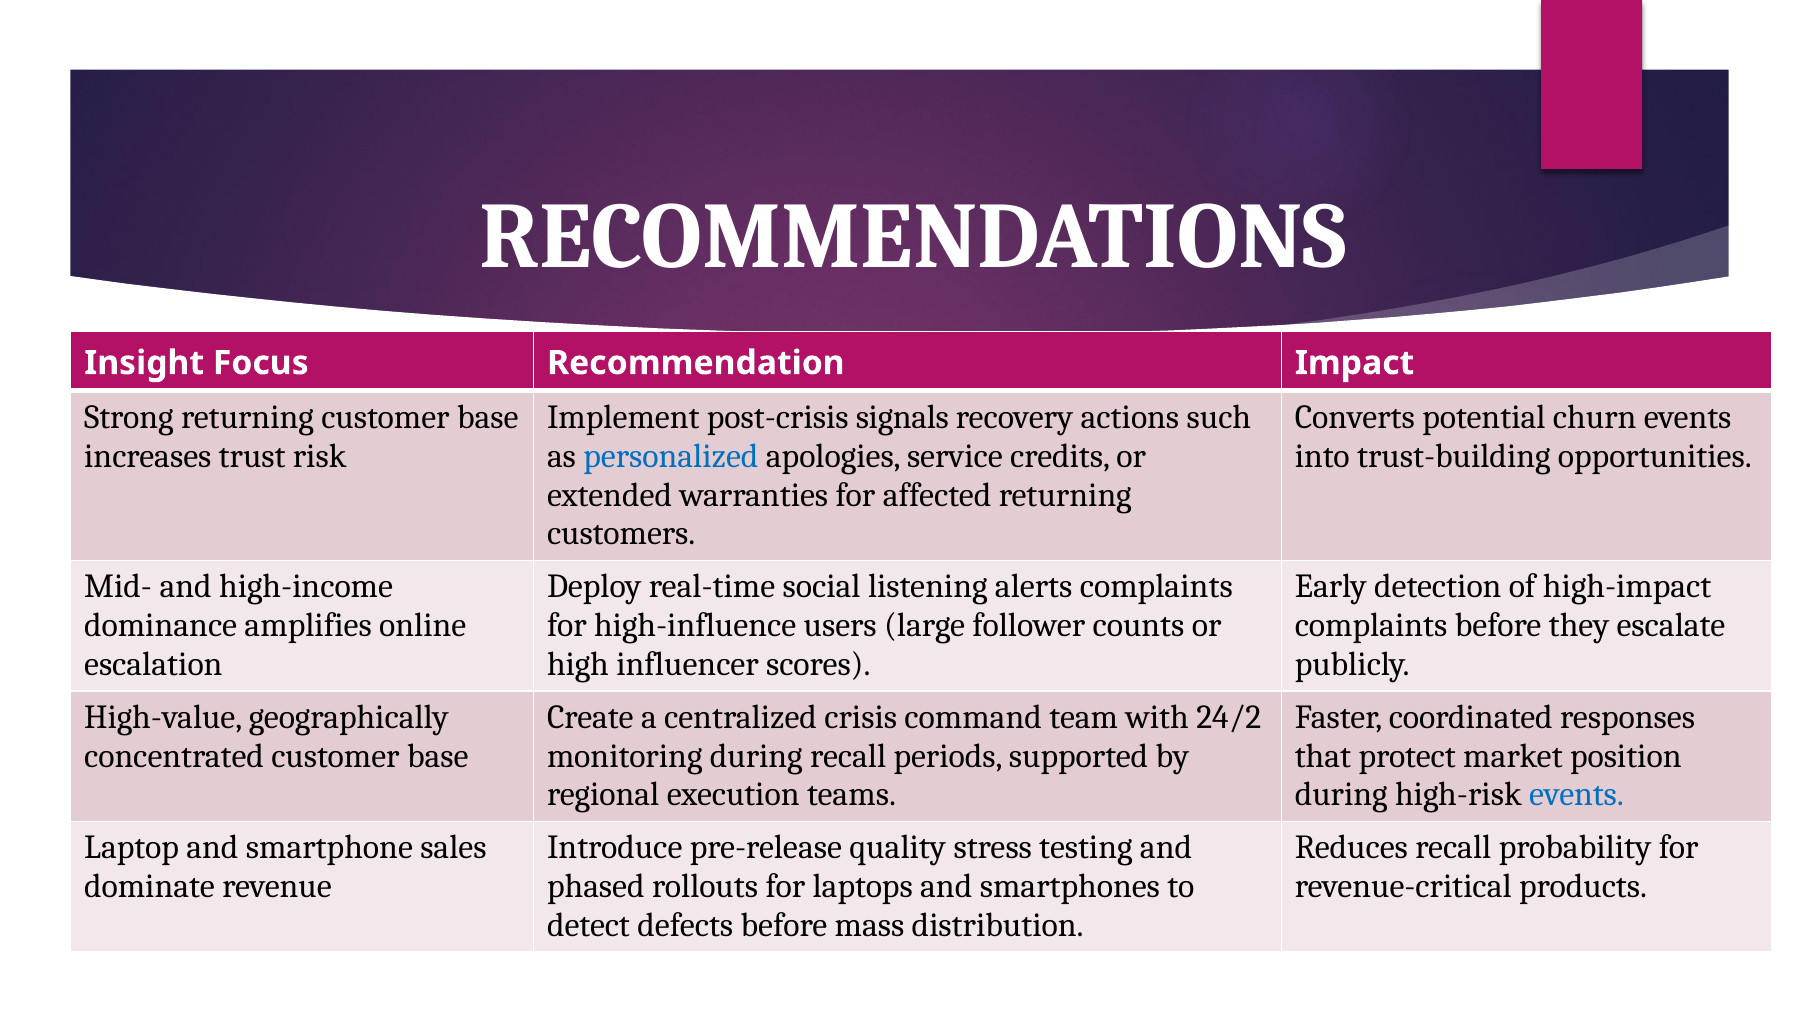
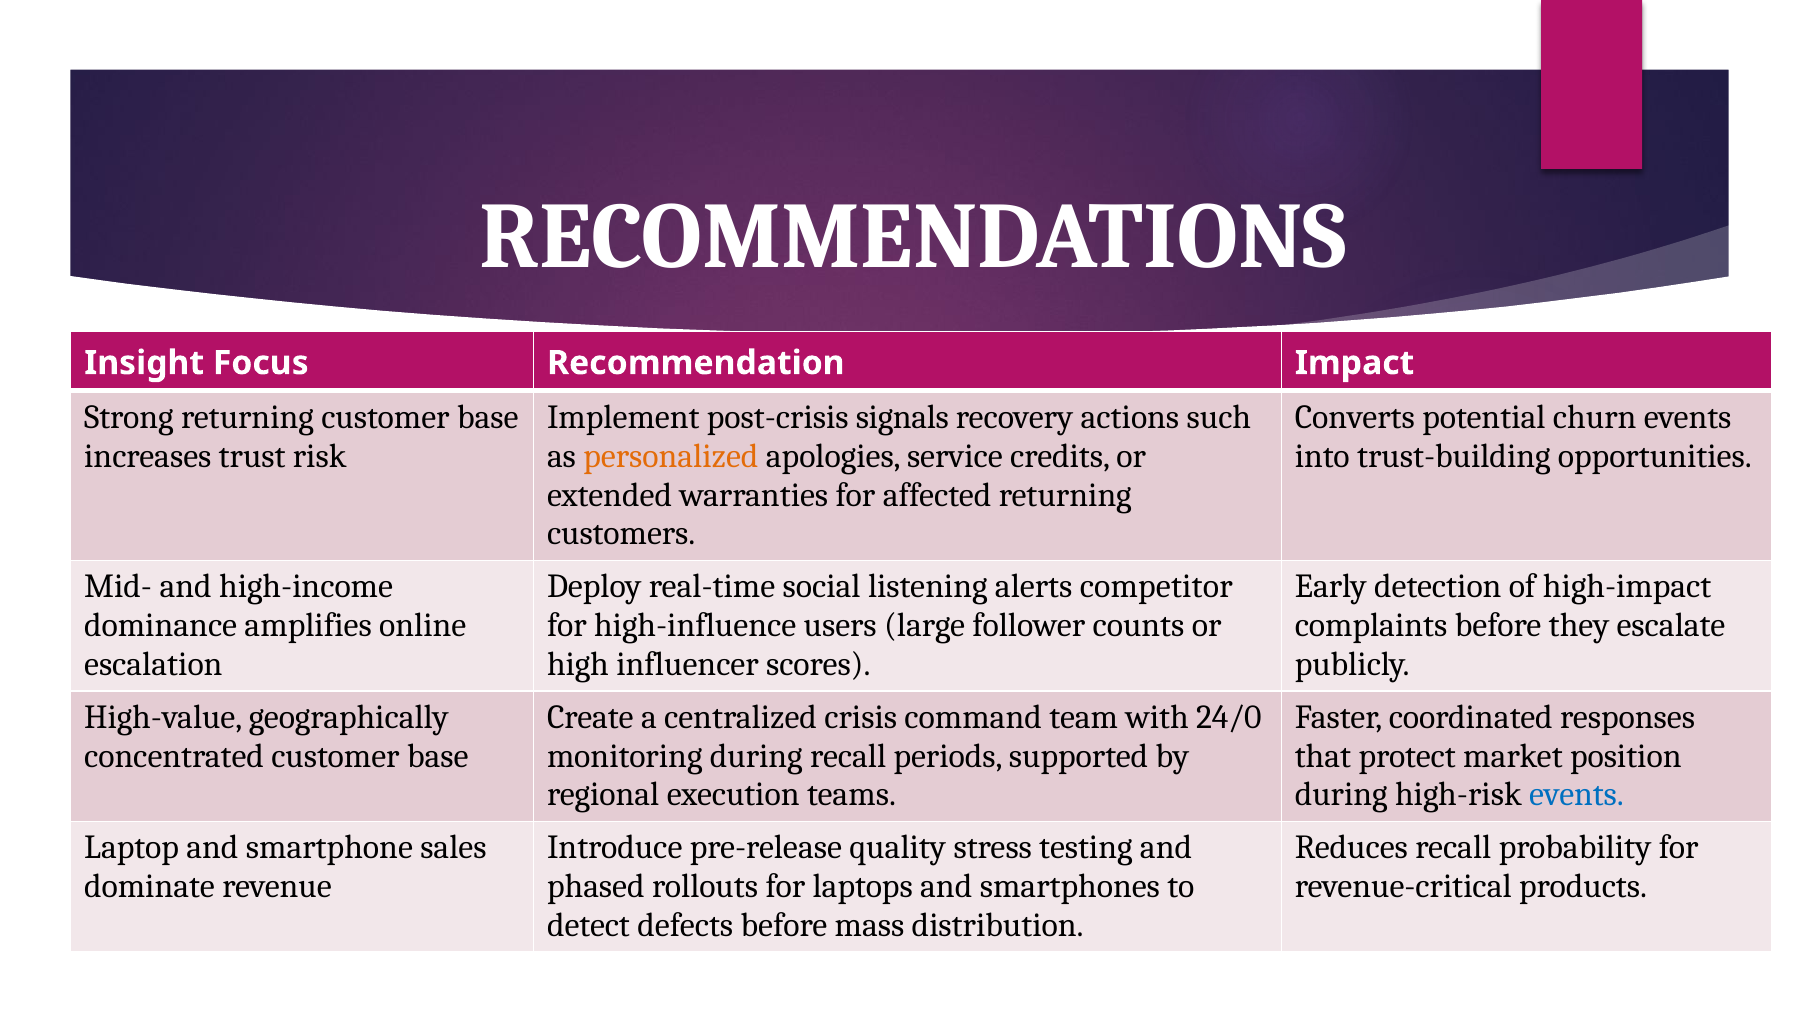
personalized colour: blue -> orange (671, 456)
alerts complaints: complaints -> competitor (1156, 586)
24/2: 24/2 -> 24/0 (1229, 717)
